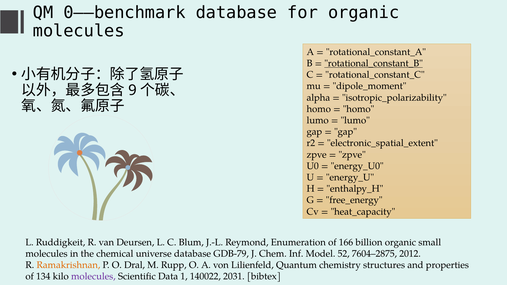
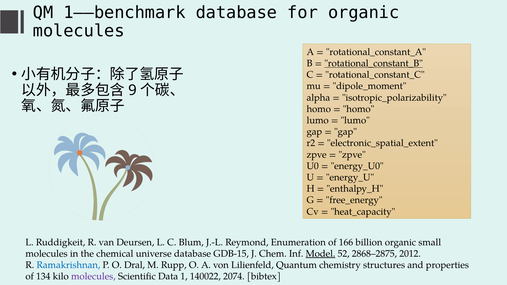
0——benchmark: 0——benchmark -> 1——benchmark (125, 13)
GDB-79: GDB-79 -> GDB-15 (231, 254)
Model underline: none -> present (321, 254)
7604–2875: 7604–2875 -> 2868–2875 (374, 254)
Ramakrishnan colour: orange -> blue (68, 265)
2031: 2031 -> 2074 (234, 277)
